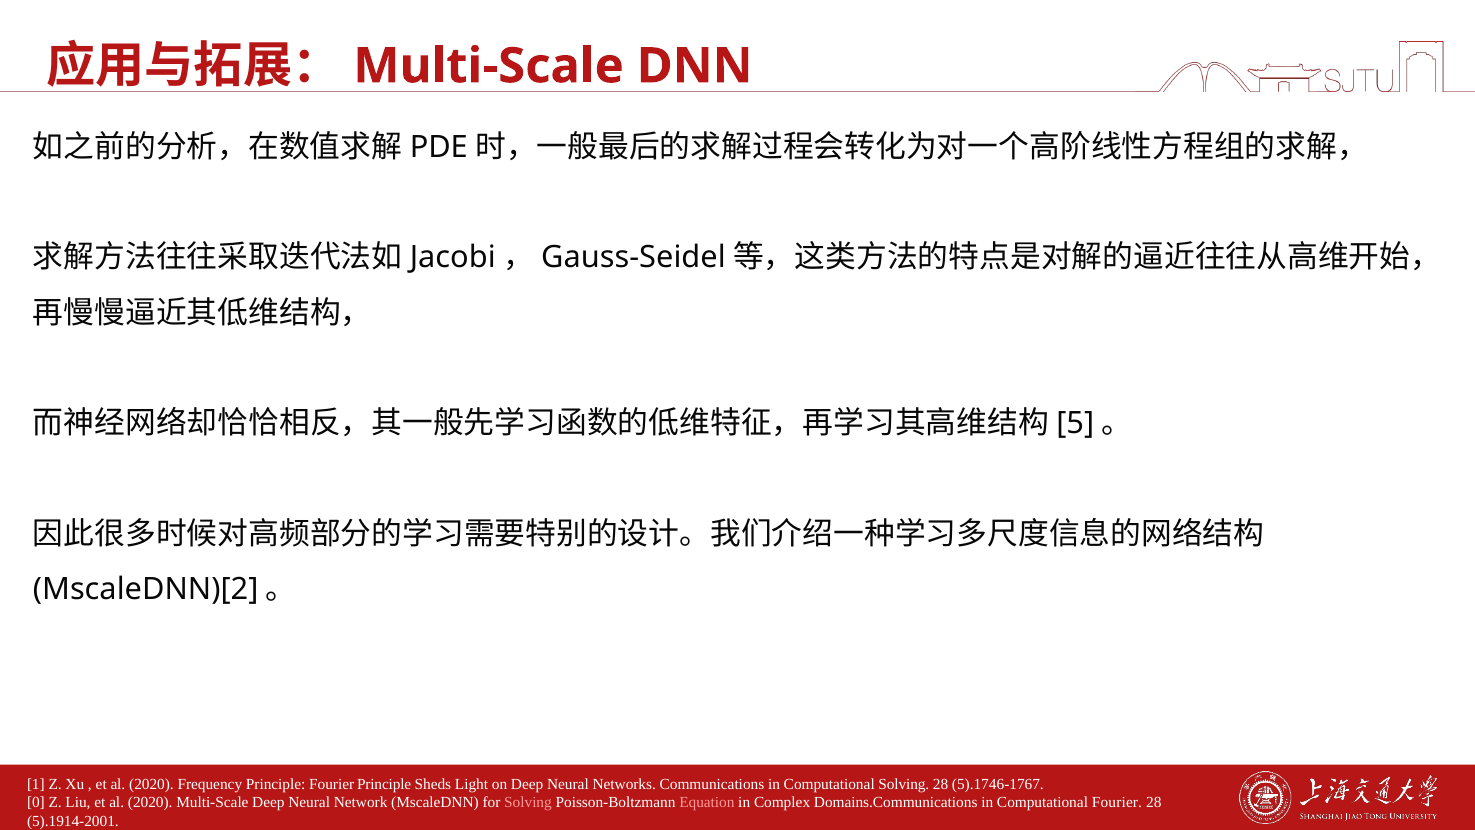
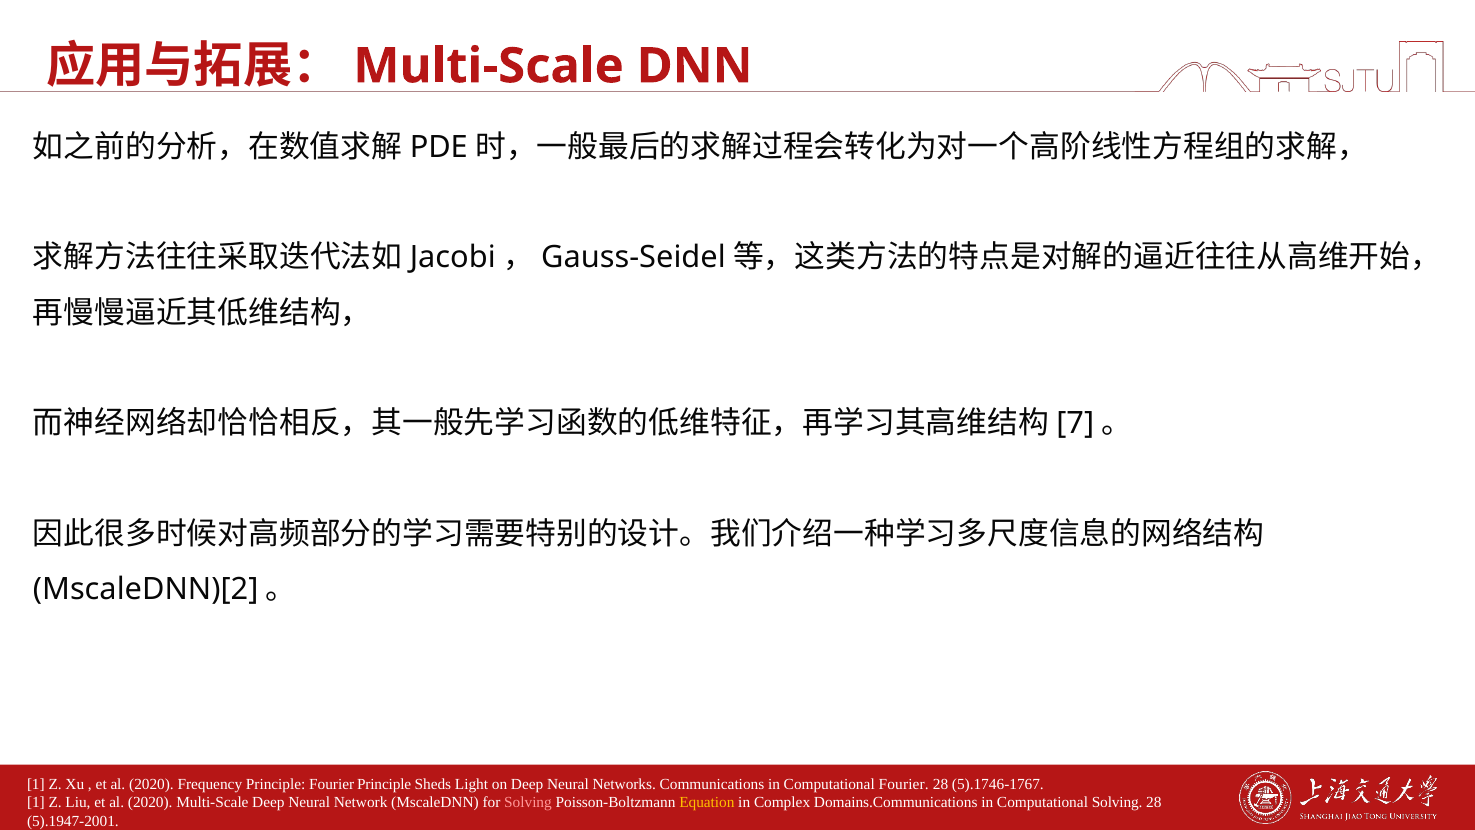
5: 5 -> 7 (1075, 423)
Computational Solving: Solving -> Fourier (904, 784)
0: 0 -> 1 (36, 802)
Equation colour: pink -> yellow (707, 802)
Computational Fourier: Fourier -> Solving (1117, 802)
5).1914-2001: 5).1914-2001 -> 5).1947-2001 (73, 821)
